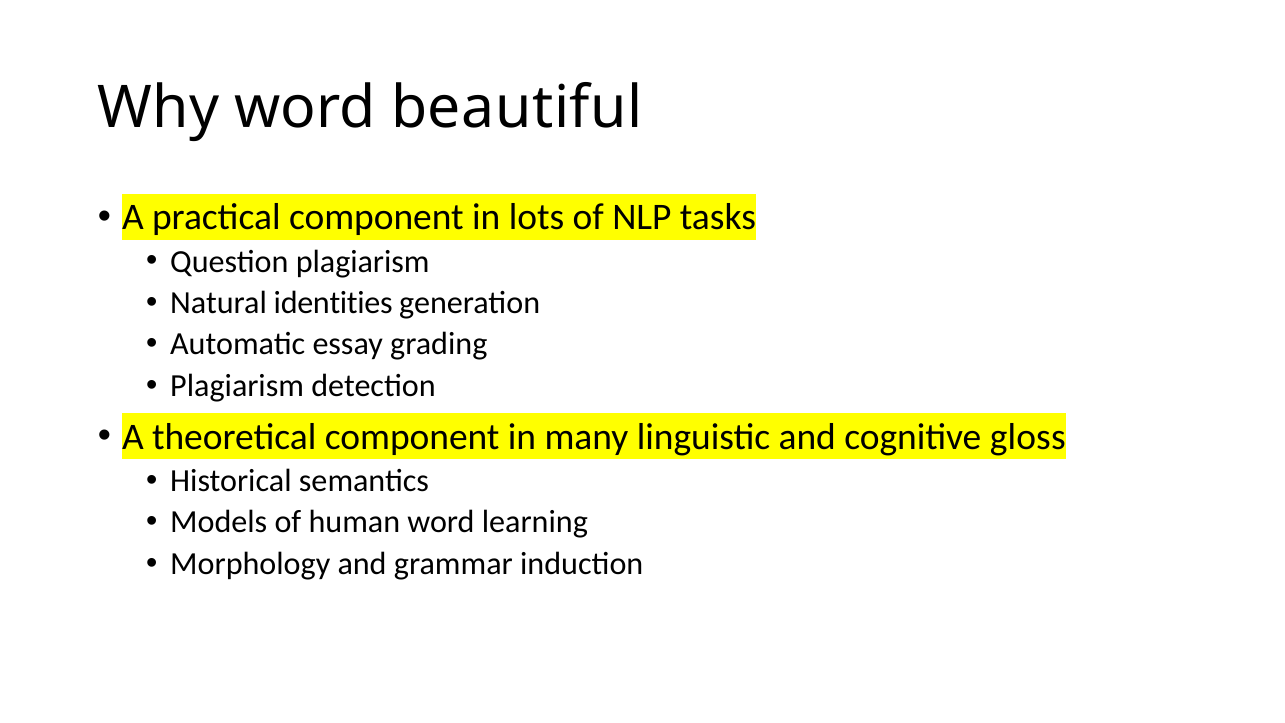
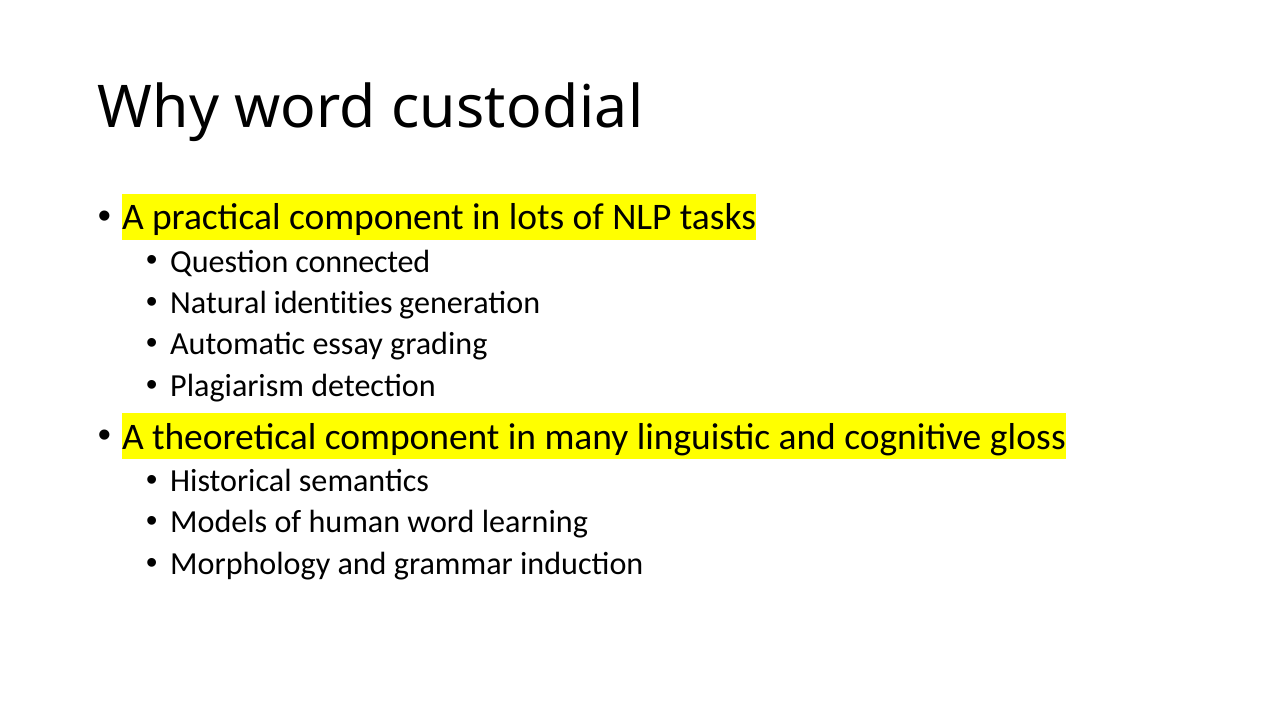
beautiful: beautiful -> custodial (517, 108)
Question plagiarism: plagiarism -> connected (363, 262)
